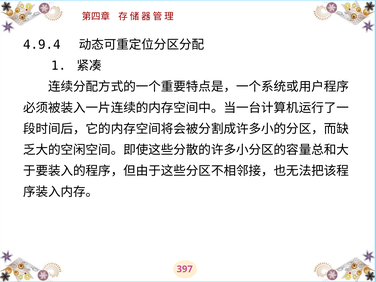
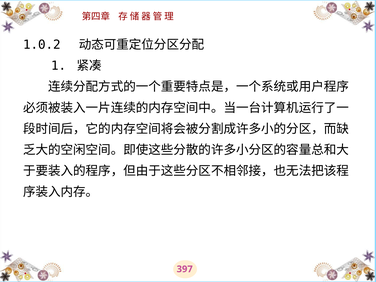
4.9.4: 4.9.4 -> 1.0.2 (42, 45)
